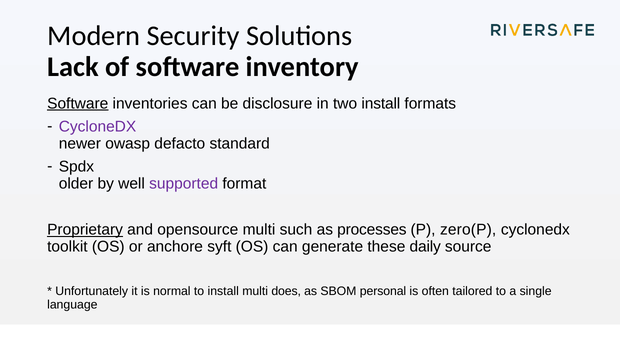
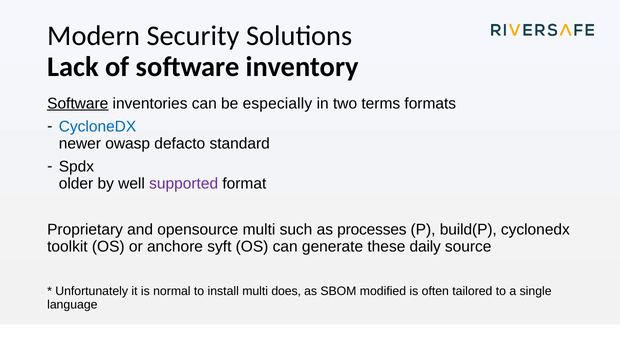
disclosure: disclosure -> especially (277, 103)
two install: install -> terms (381, 103)
CycloneDX colour: purple -> blue (98, 127)
Proprietary underline: present -> none (85, 230)
zero(P: zero(P -> build(P (468, 230)
personal: personal -> modified (383, 291)
